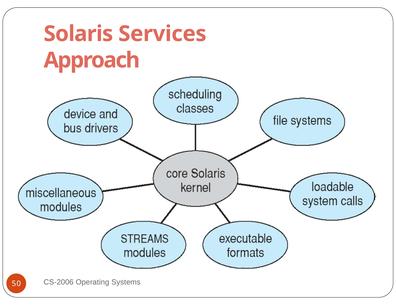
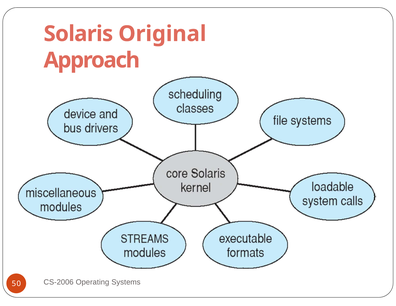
Services: Services -> Original (162, 34)
